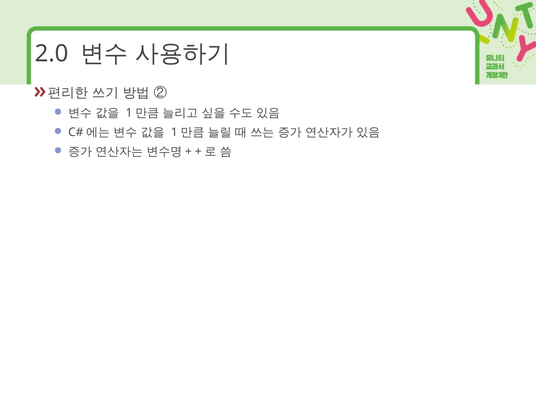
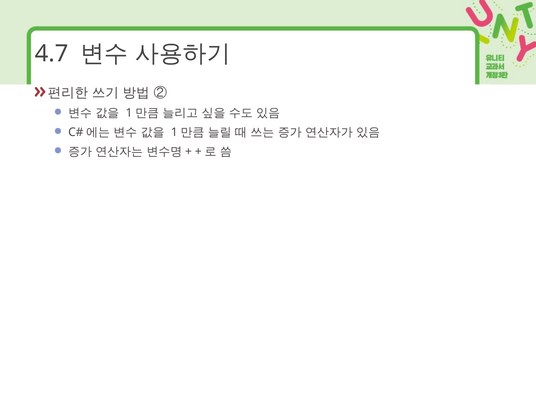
2.0: 2.0 -> 4.7 (52, 54)
